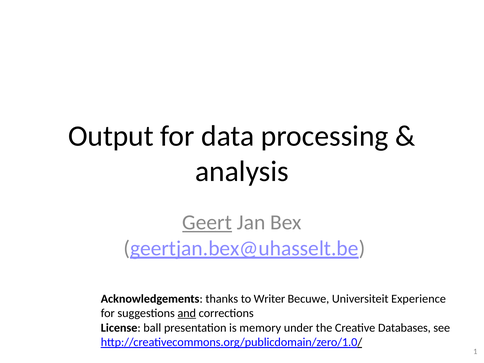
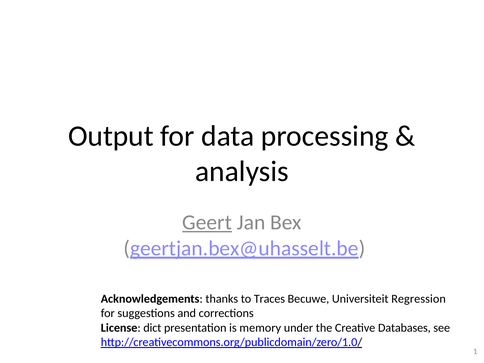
Writer: Writer -> Traces (269, 299)
Experience: Experience -> Regression (419, 299)
and underline: present -> none (187, 313)
ball: ball -> dict (152, 328)
